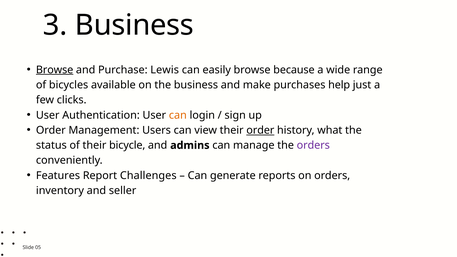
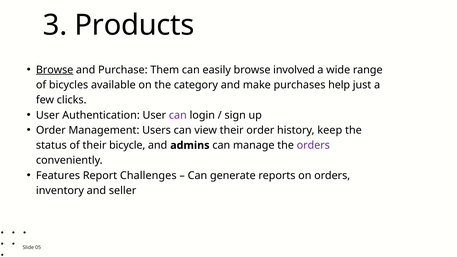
3 Business: Business -> Products (134, 25)
Lewis: Lewis -> Them (165, 70)
because: because -> involved (294, 70)
the business: business -> category (196, 85)
can colour: orange -> purple (178, 115)
order underline: present -> none (260, 130)
what: what -> keep (330, 130)
